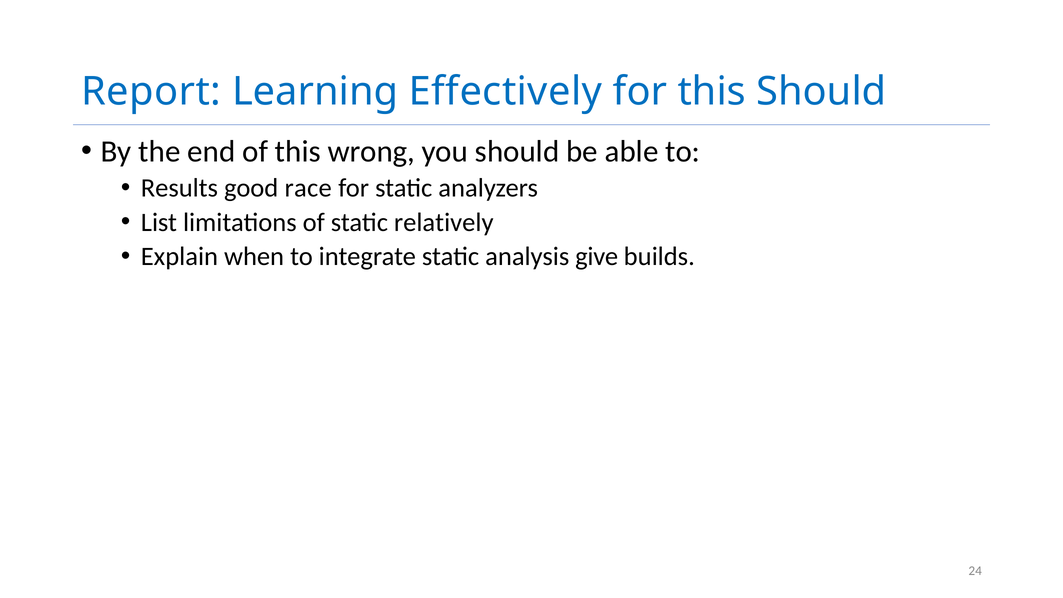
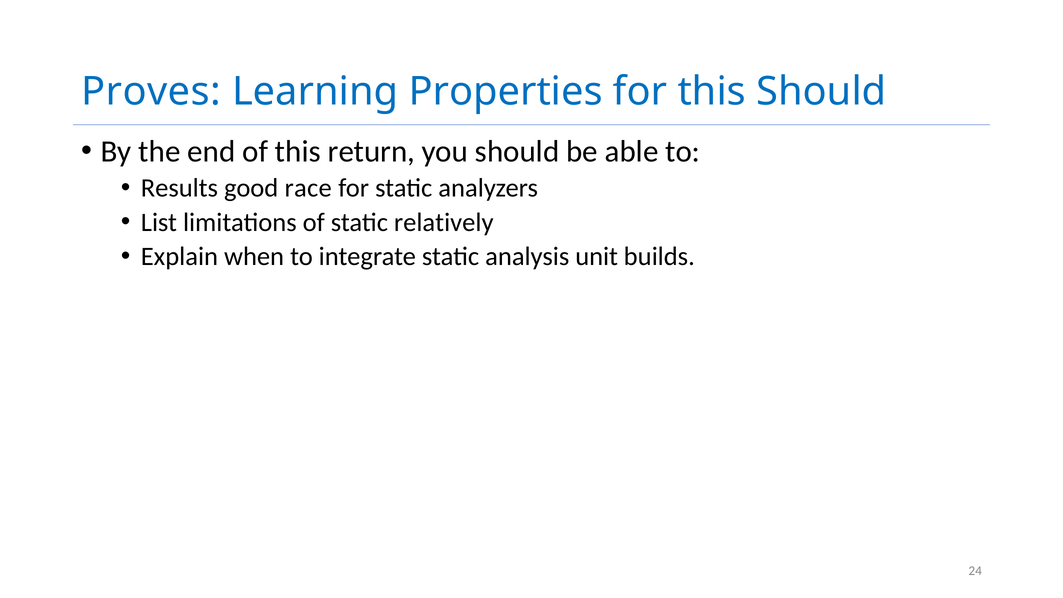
Report: Report -> Proves (151, 91)
Effectively: Effectively -> Properties (506, 91)
wrong: wrong -> return (371, 151)
give: give -> unit (597, 256)
